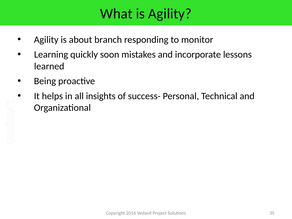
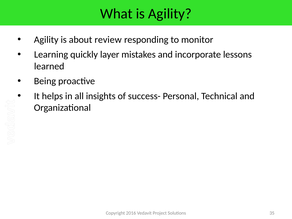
branch: branch -> review (108, 40)
soon: soon -> layer (110, 55)
